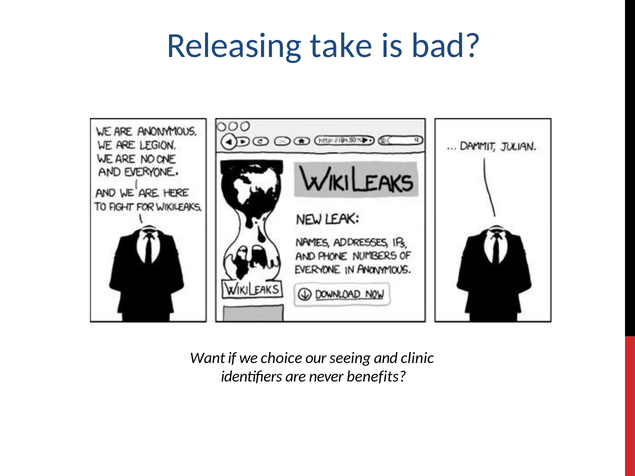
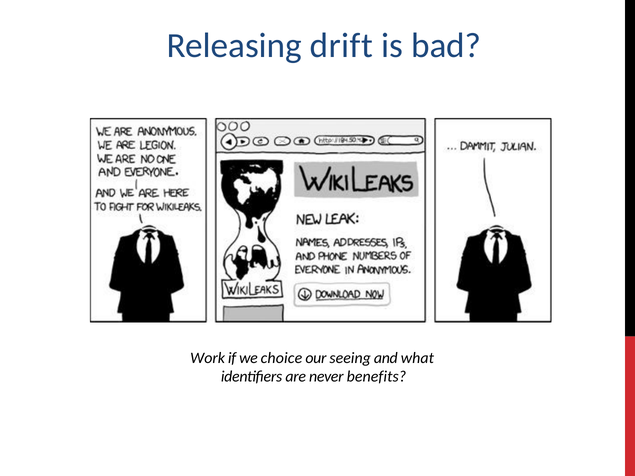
take: take -> drift (341, 46)
Want: Want -> Work (208, 358)
clinic: clinic -> what (417, 358)
